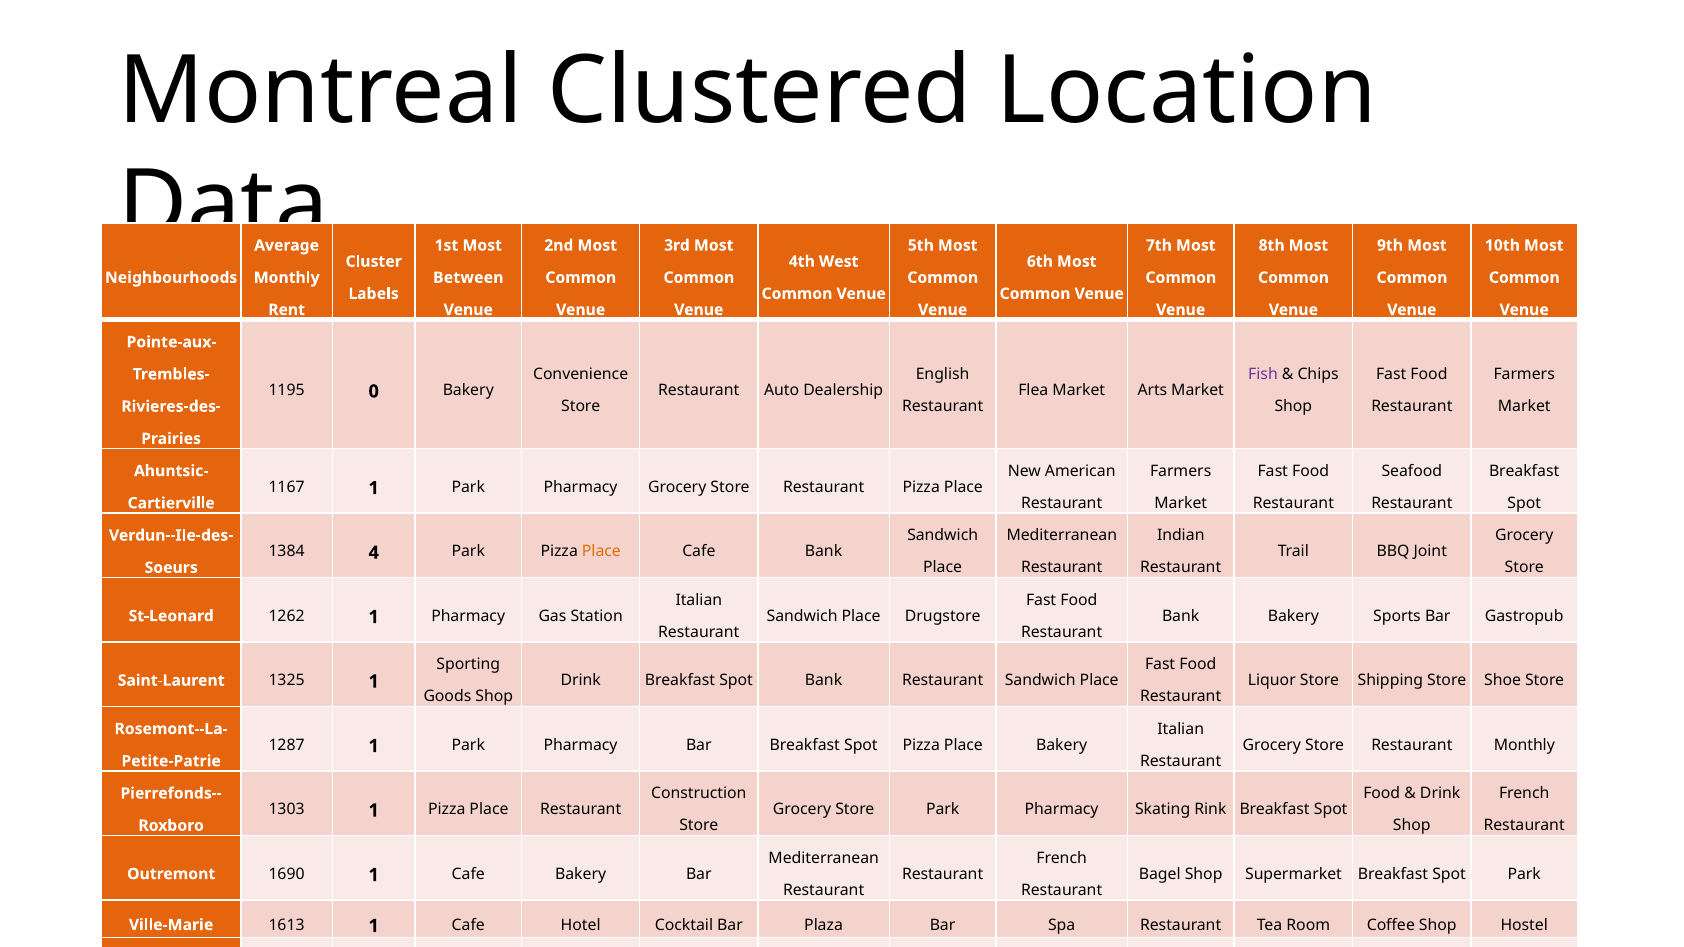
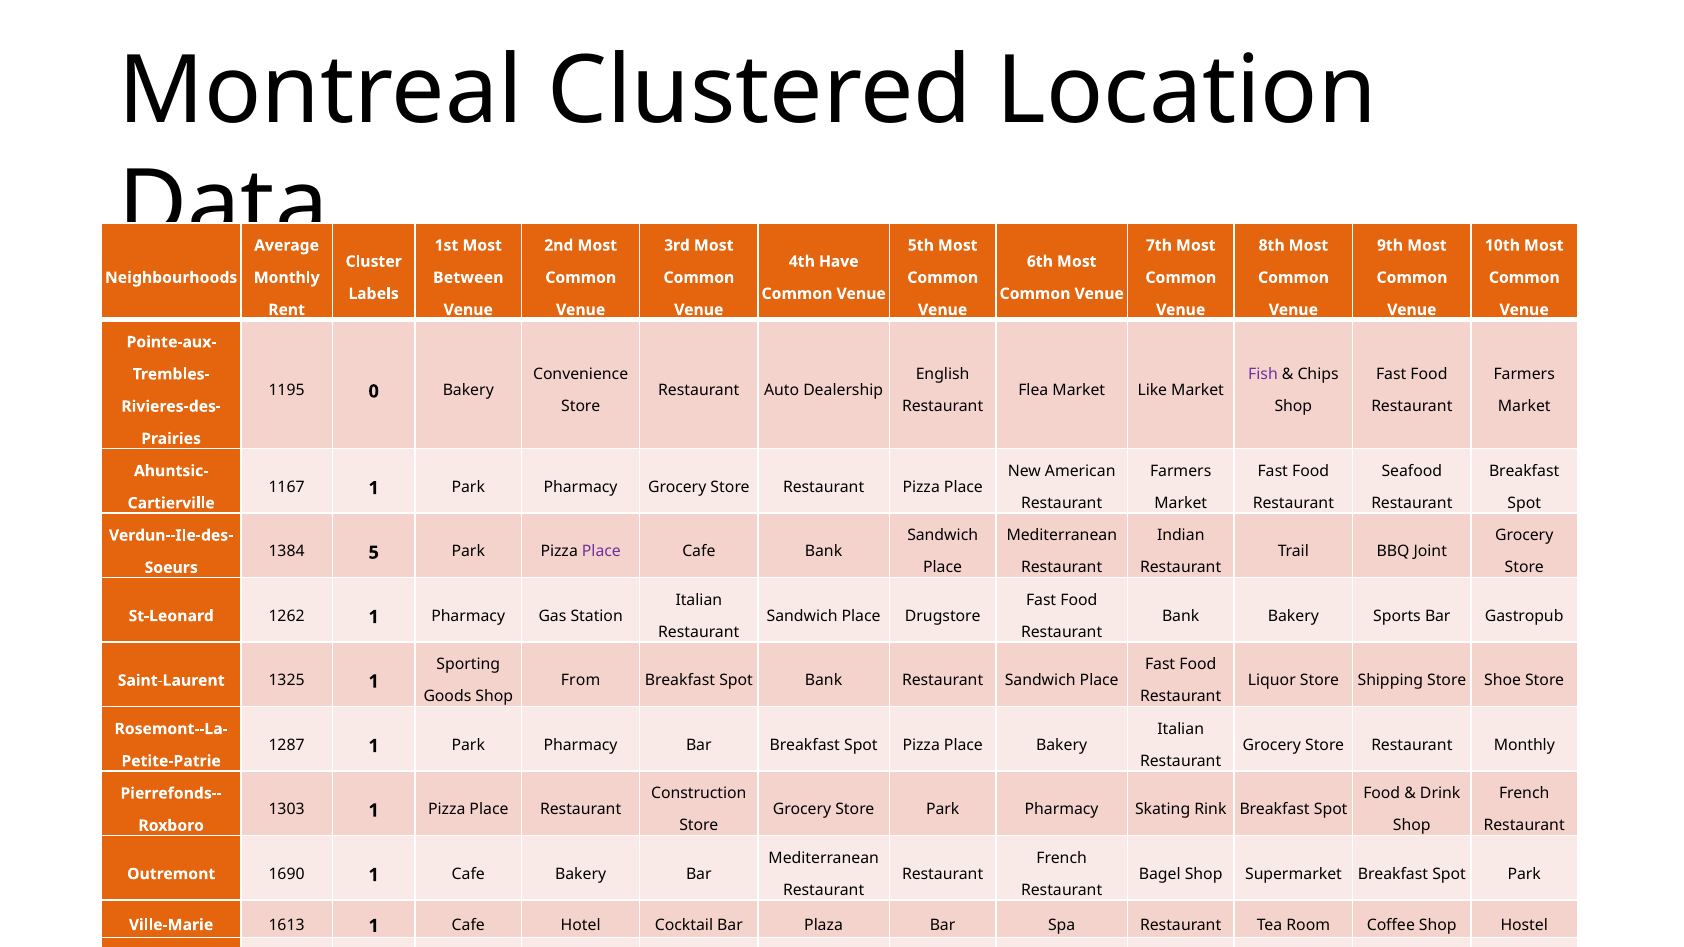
West: West -> Have (839, 262)
Arts: Arts -> Like (1152, 390)
4: 4 -> 5 (374, 553)
Place colour: orange -> purple (601, 552)
Drink: Drink -> From (581, 681)
